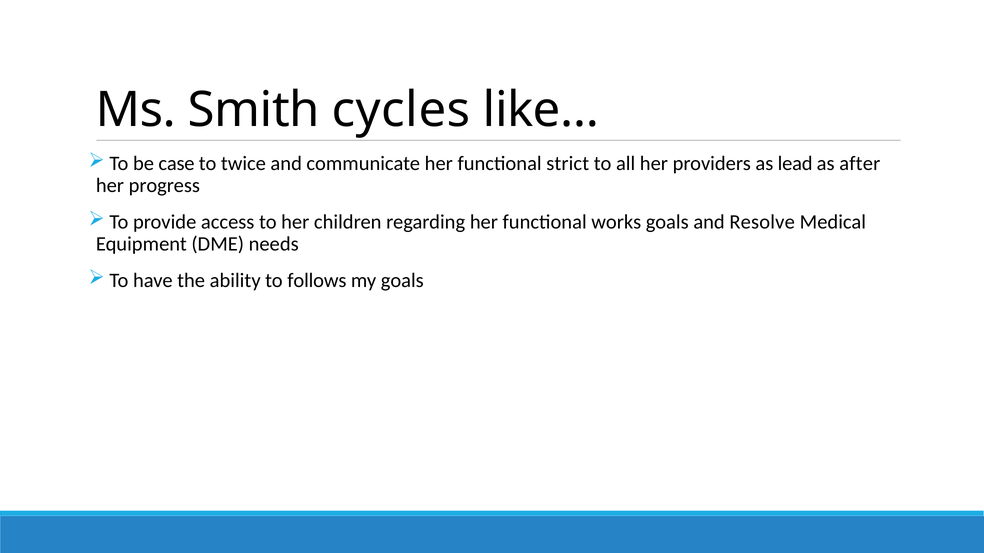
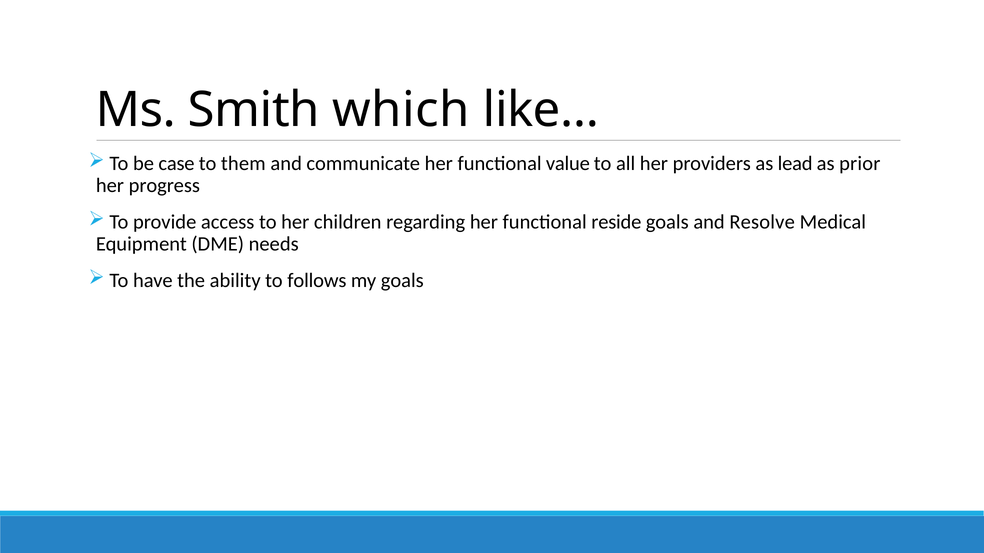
cycles: cycles -> which (401, 110)
twice: twice -> them (243, 164)
strict: strict -> value (568, 164)
after: after -> prior (860, 164)
works: works -> reside (616, 222)
